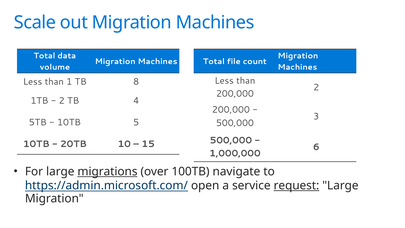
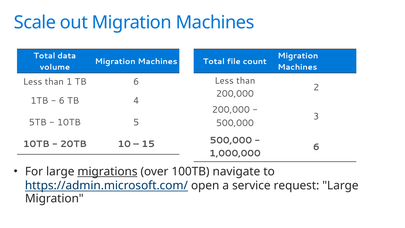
TB 8: 8 -> 6 (136, 82)
2: 2 -> 6 (62, 101)
request underline: present -> none (296, 185)
